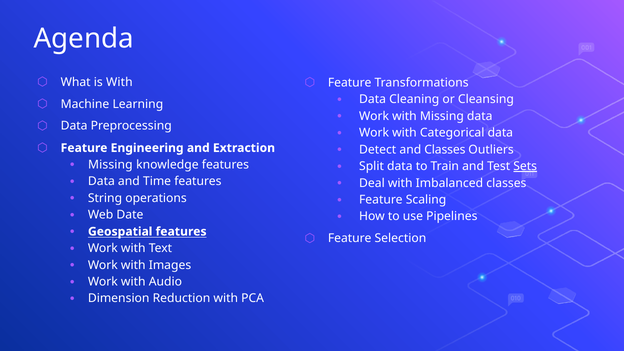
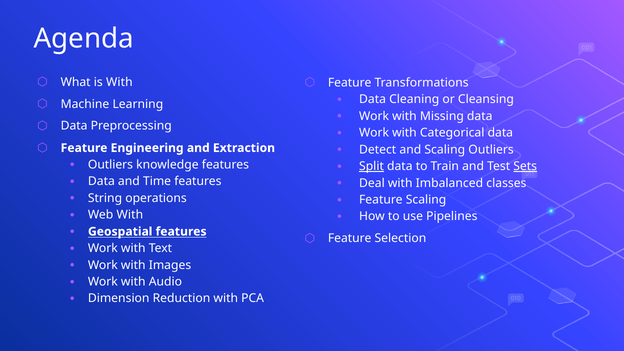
and Classes: Classes -> Scaling (445, 150)
Missing: Missing -> Outliers (110, 165)
Split underline: none -> present (372, 166)
Web Date: Date -> With (130, 215)
